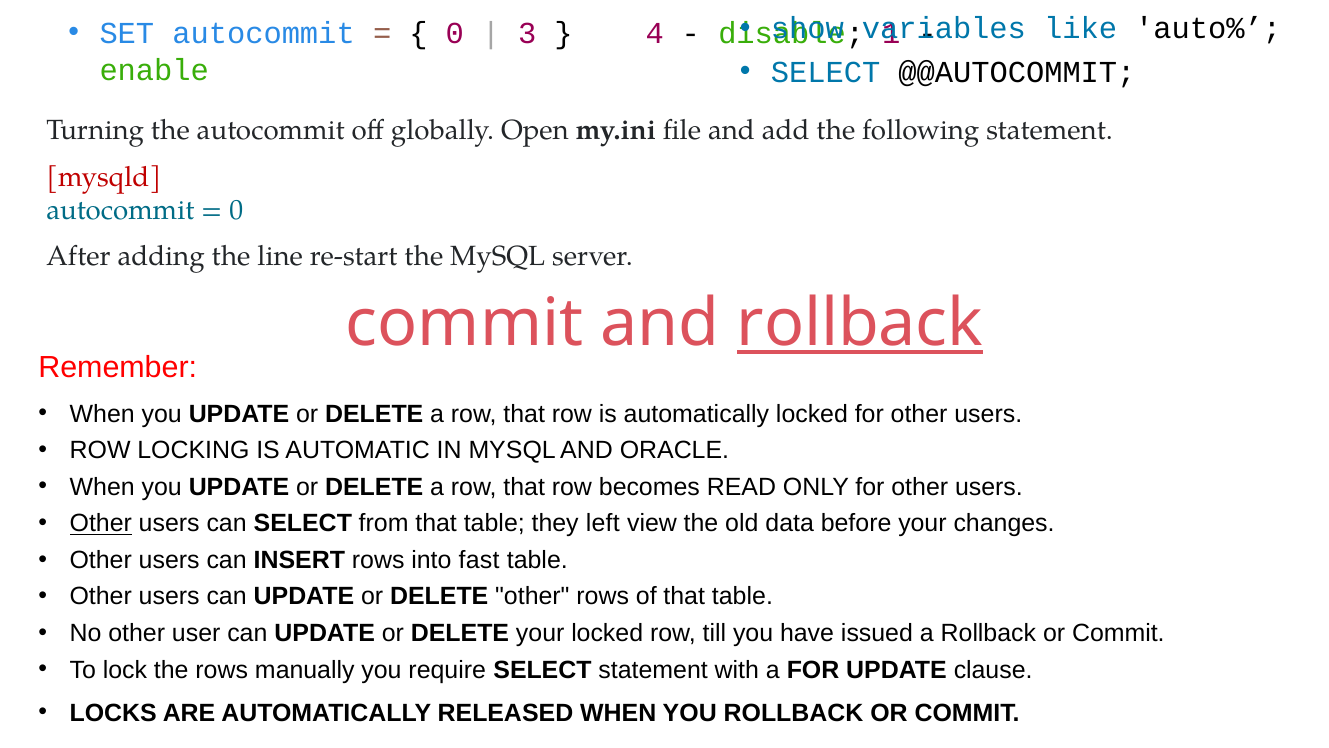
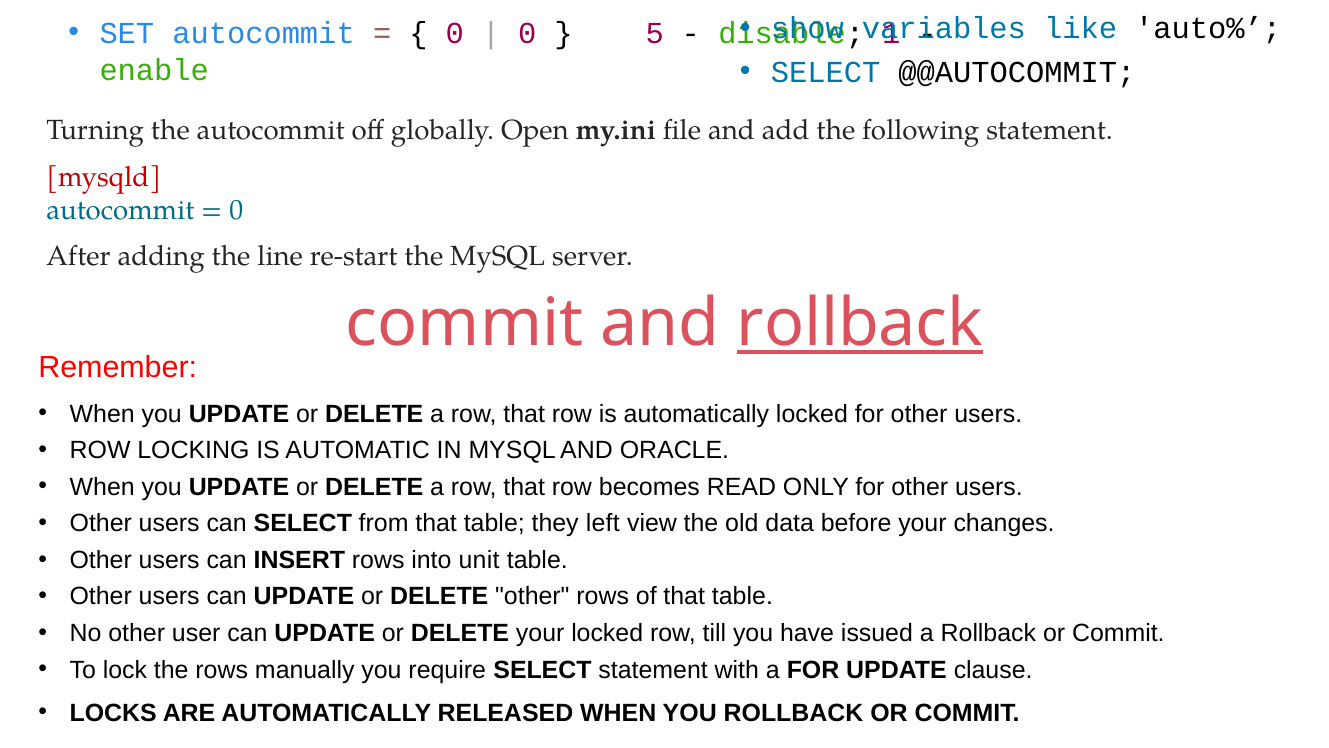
3: 3 -> 0 (527, 34)
4: 4 -> 5 (655, 34)
Other underline: present -> none (101, 523)
fast: fast -> unit (479, 560)
